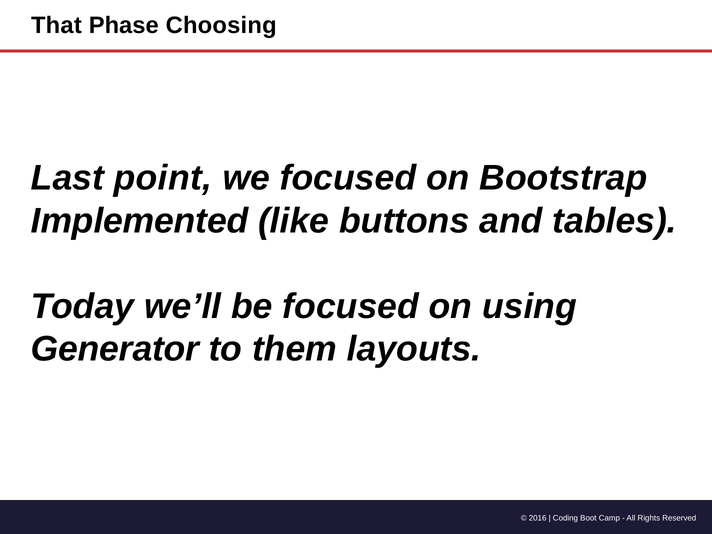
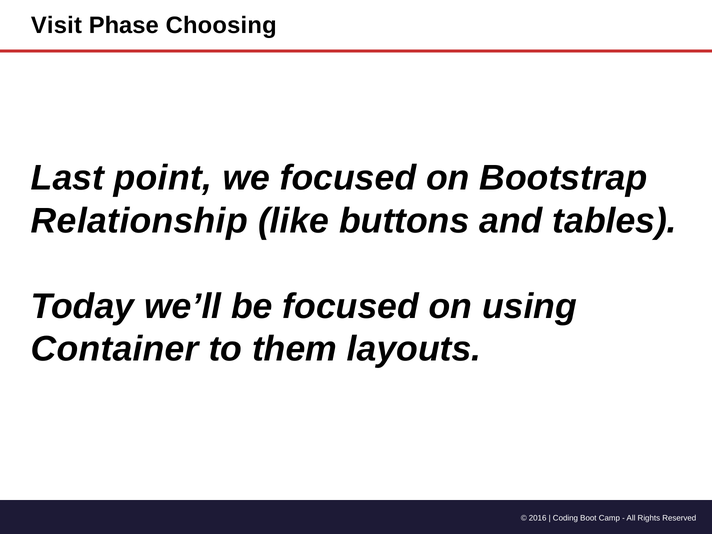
That: That -> Visit (56, 25)
Implemented: Implemented -> Relationship (139, 221)
Generator: Generator -> Container (115, 349)
